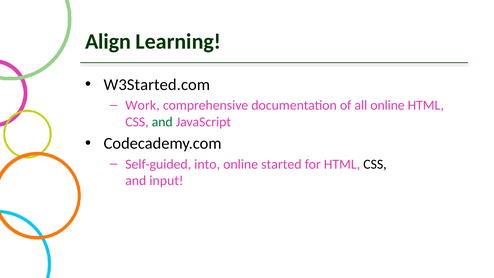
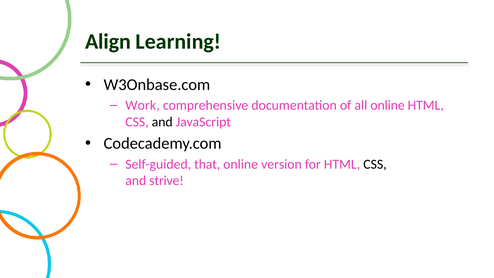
W3Started.com: W3Started.com -> W3Onbase.com (157, 85)
and colour: green -> black (162, 122)
into: into -> that (207, 164)
started: started -> version (281, 164)
input: input -> strive (167, 181)
